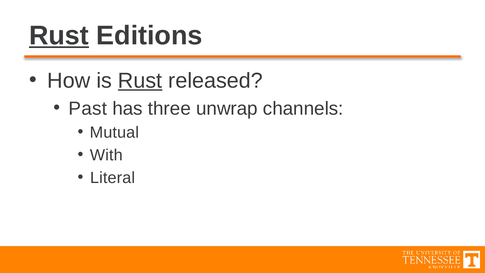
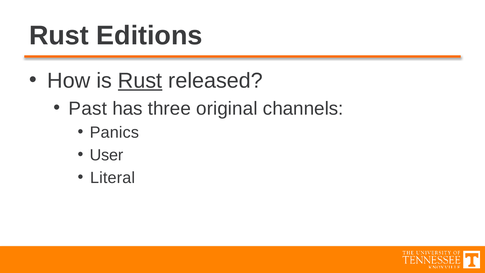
Rust underline: present -> none (59, 36)
unwrap: unwrap -> original (227, 108)
Mutual: Mutual -> Panics (114, 132)
With: With -> User (106, 155)
